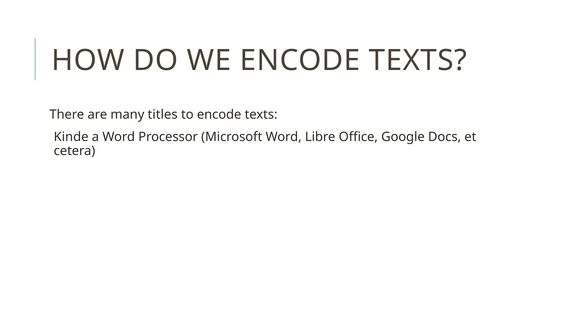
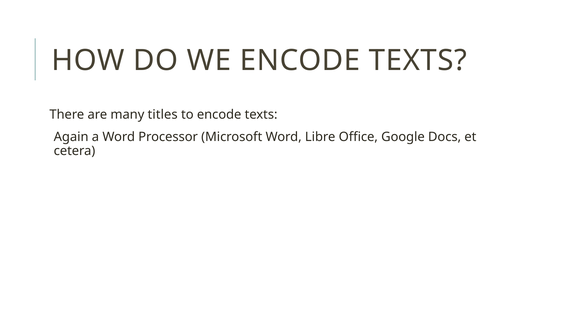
Kinde: Kinde -> Again (71, 137)
